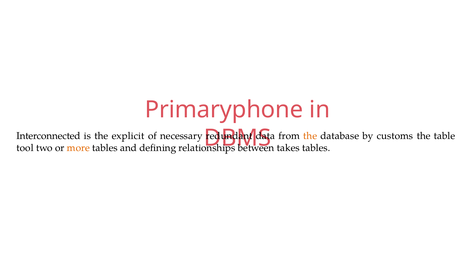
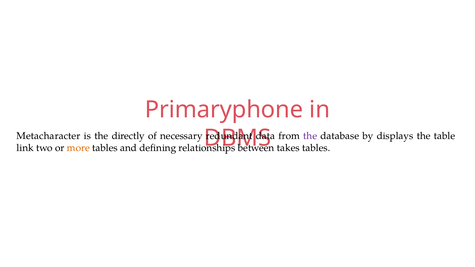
Interconnected: Interconnected -> Metacharacter (48, 136)
explicit: explicit -> directly (128, 136)
the colour: orange -> purple (310, 136)
customs: customs -> displays (395, 136)
tool: tool -> link (25, 148)
